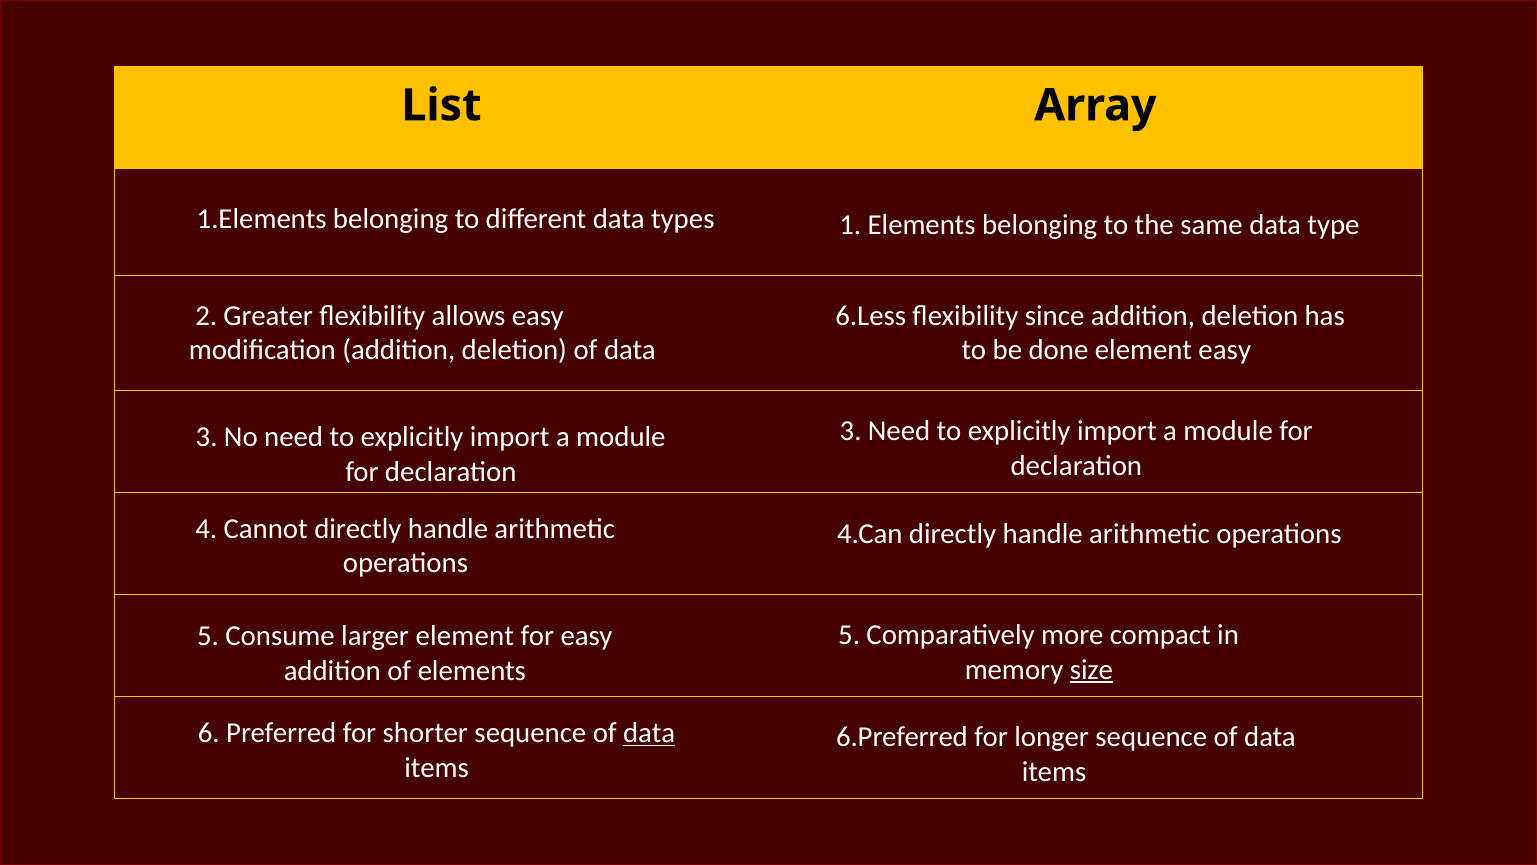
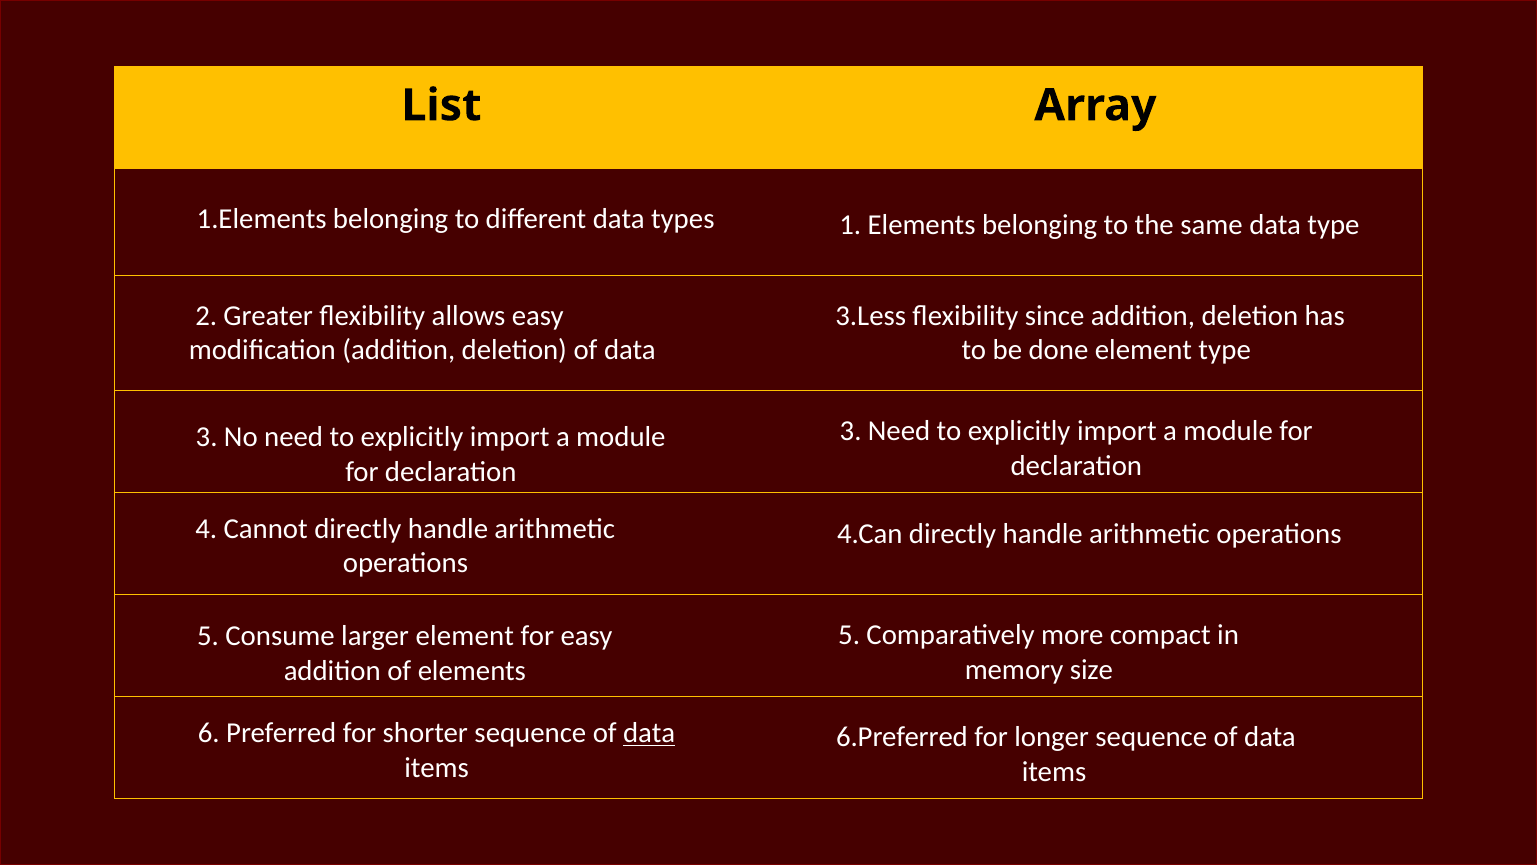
6.Less: 6.Less -> 3.Less (871, 316)
element easy: easy -> type (1225, 350)
size underline: present -> none (1091, 669)
